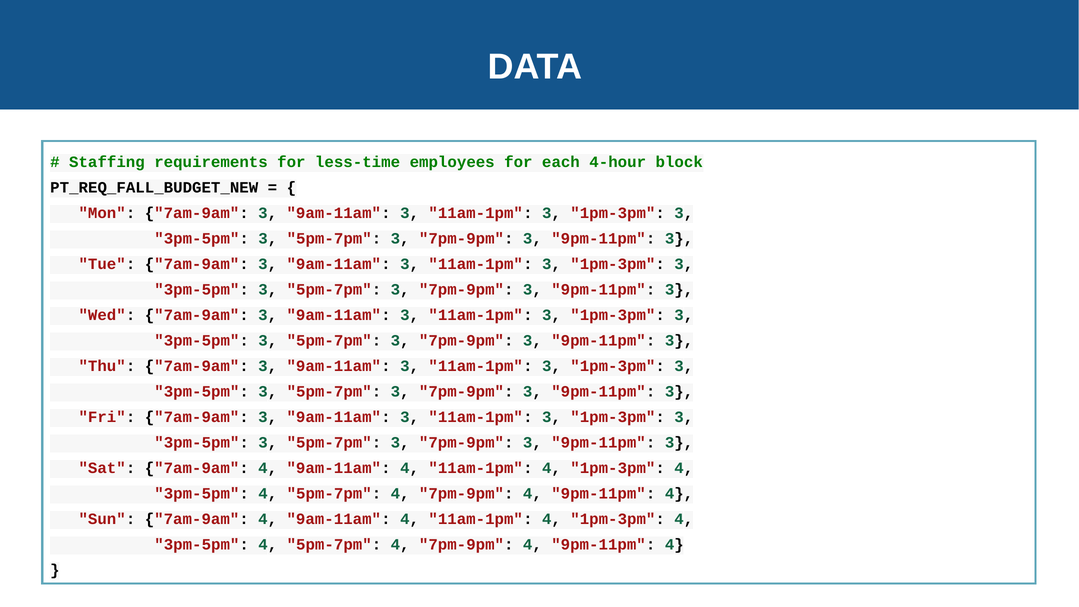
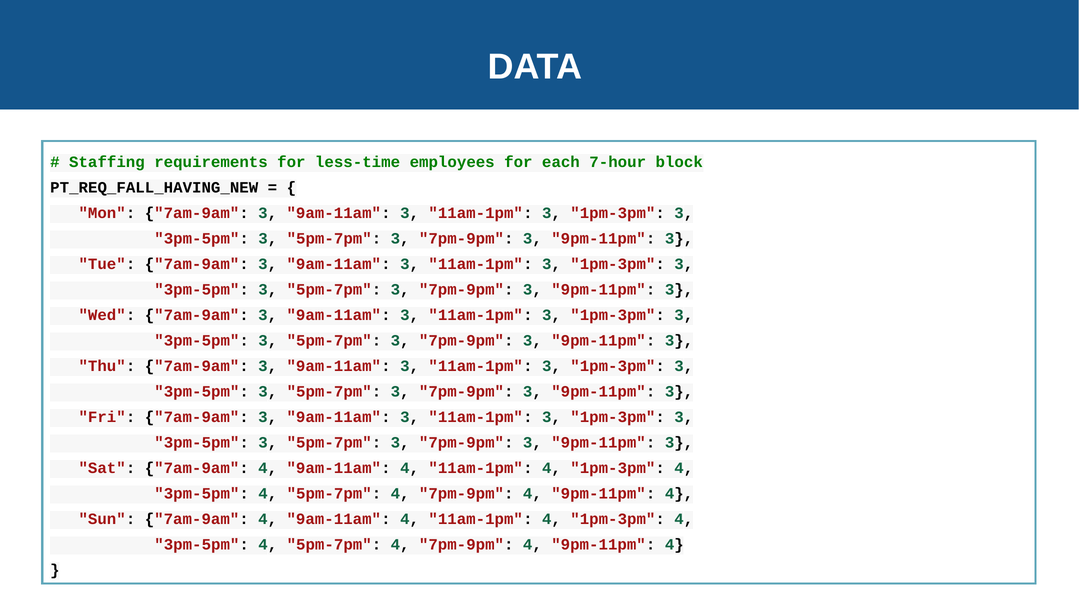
4-hour: 4-hour -> 7-hour (618, 162)
PT_REQ_FALL_BUDGET_NEW: PT_REQ_FALL_BUDGET_NEW -> PT_REQ_FALL_HAVING_NEW (154, 188)
